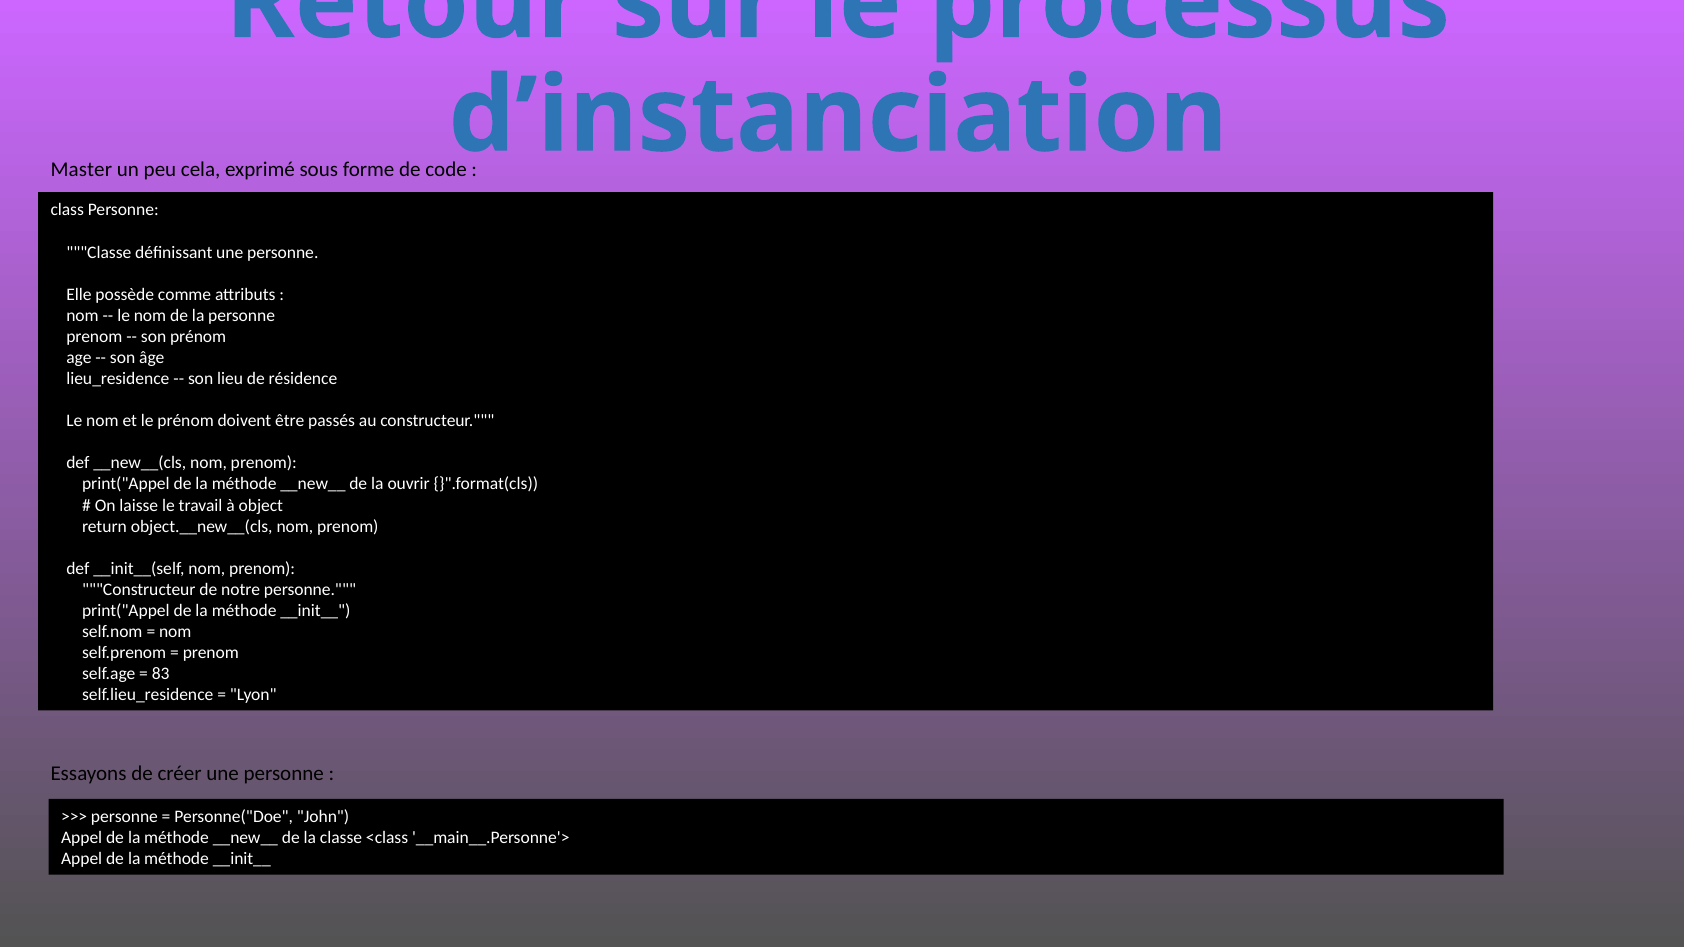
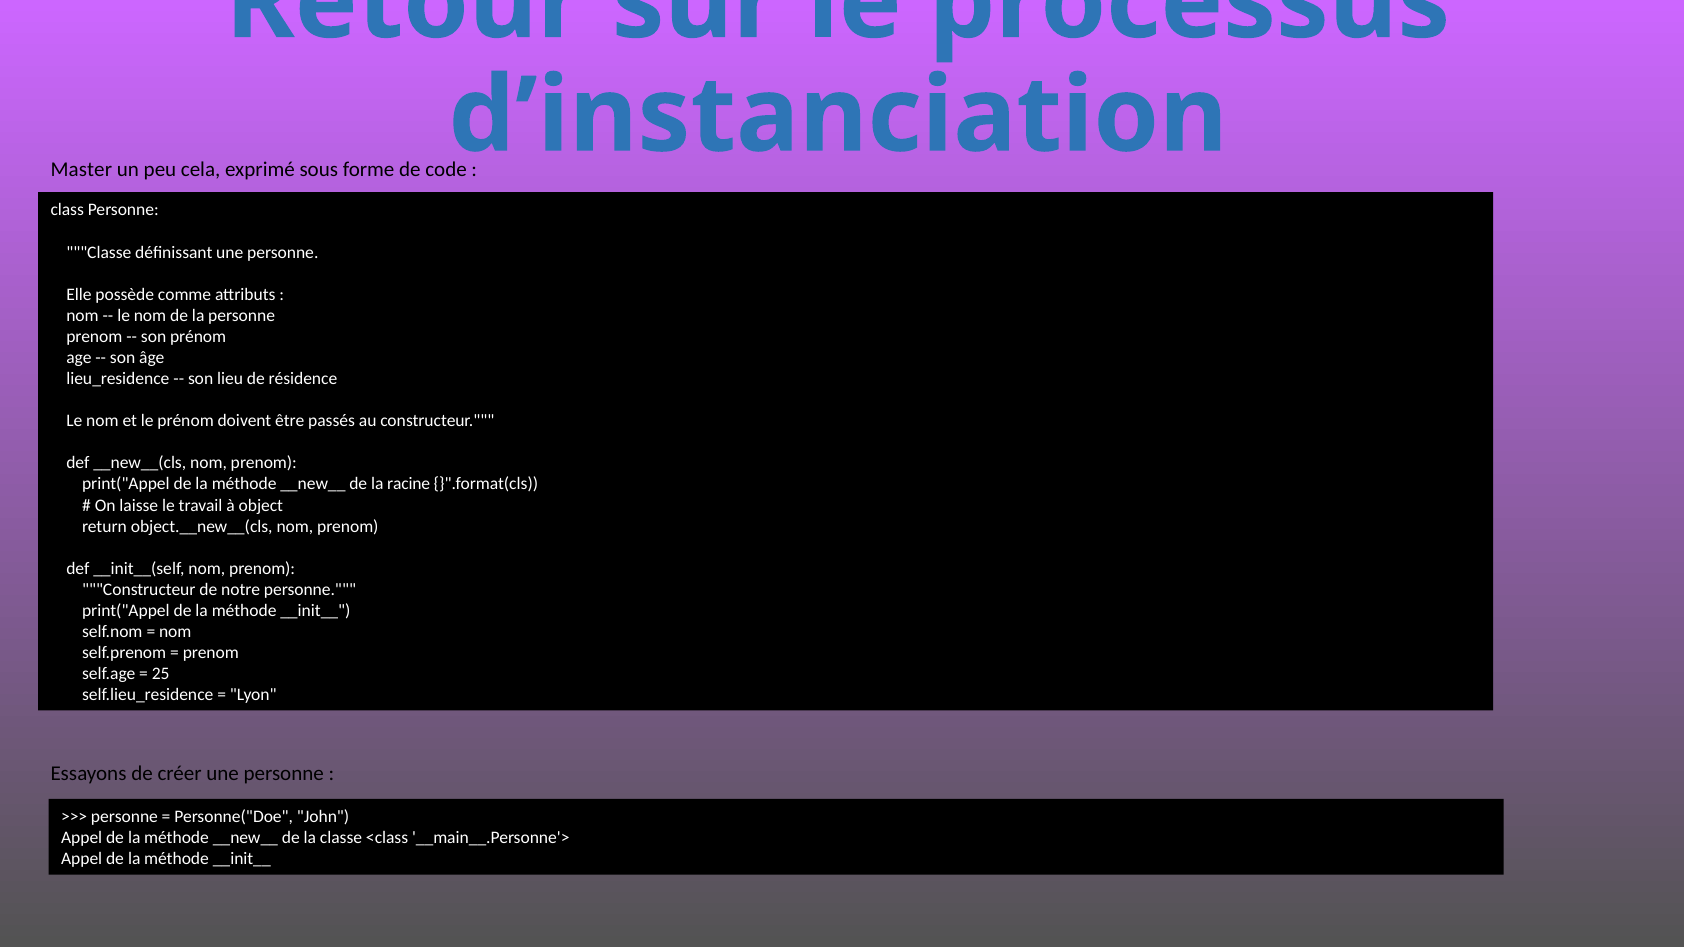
ouvrir: ouvrir -> racine (409, 484)
83: 83 -> 25 (161, 674)
